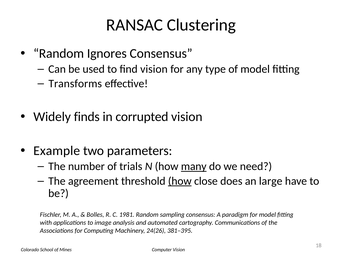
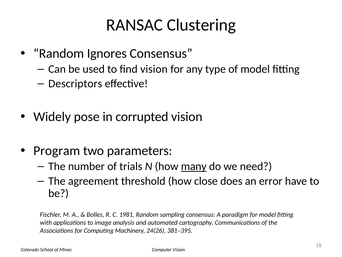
Transforms: Transforms -> Descriptors (75, 83)
finds: finds -> pose (87, 116)
Example: Example -> Program (57, 150)
how underline: present -> none (180, 181)
large: large -> error (271, 181)
